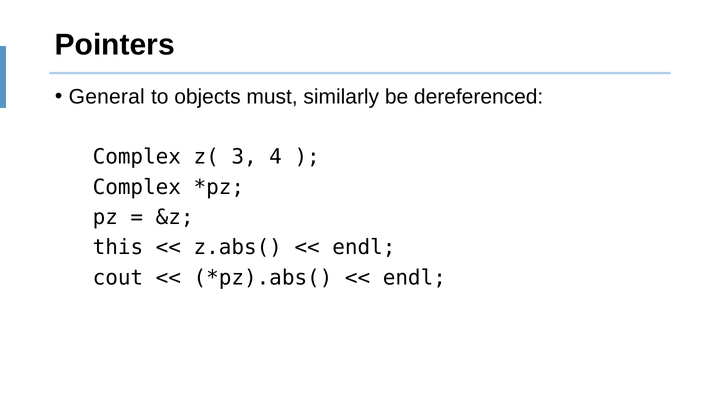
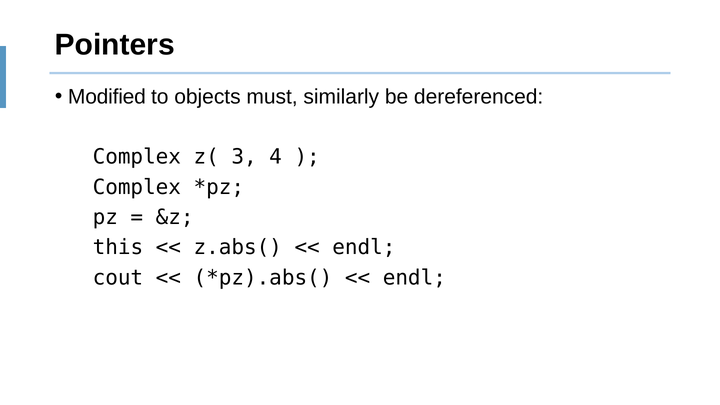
General: General -> Modified (107, 97)
